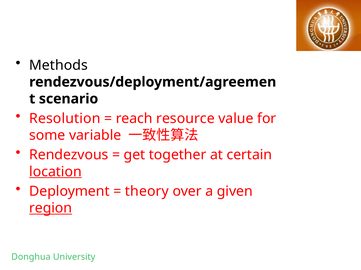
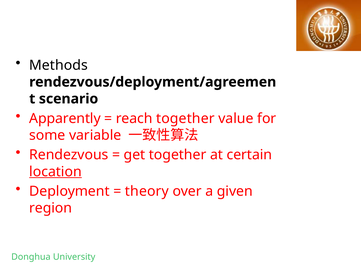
Resolution: Resolution -> Apparently (65, 119)
reach resource: resource -> together (185, 119)
region underline: present -> none (51, 209)
